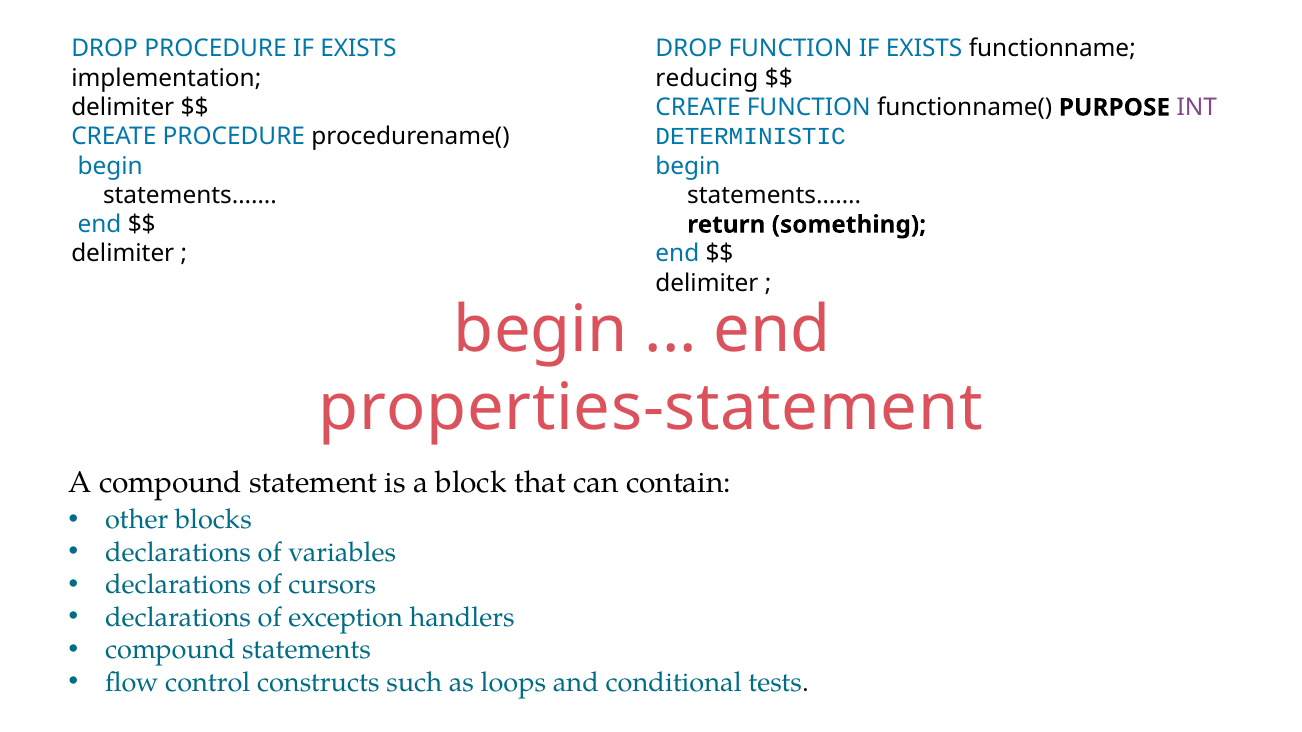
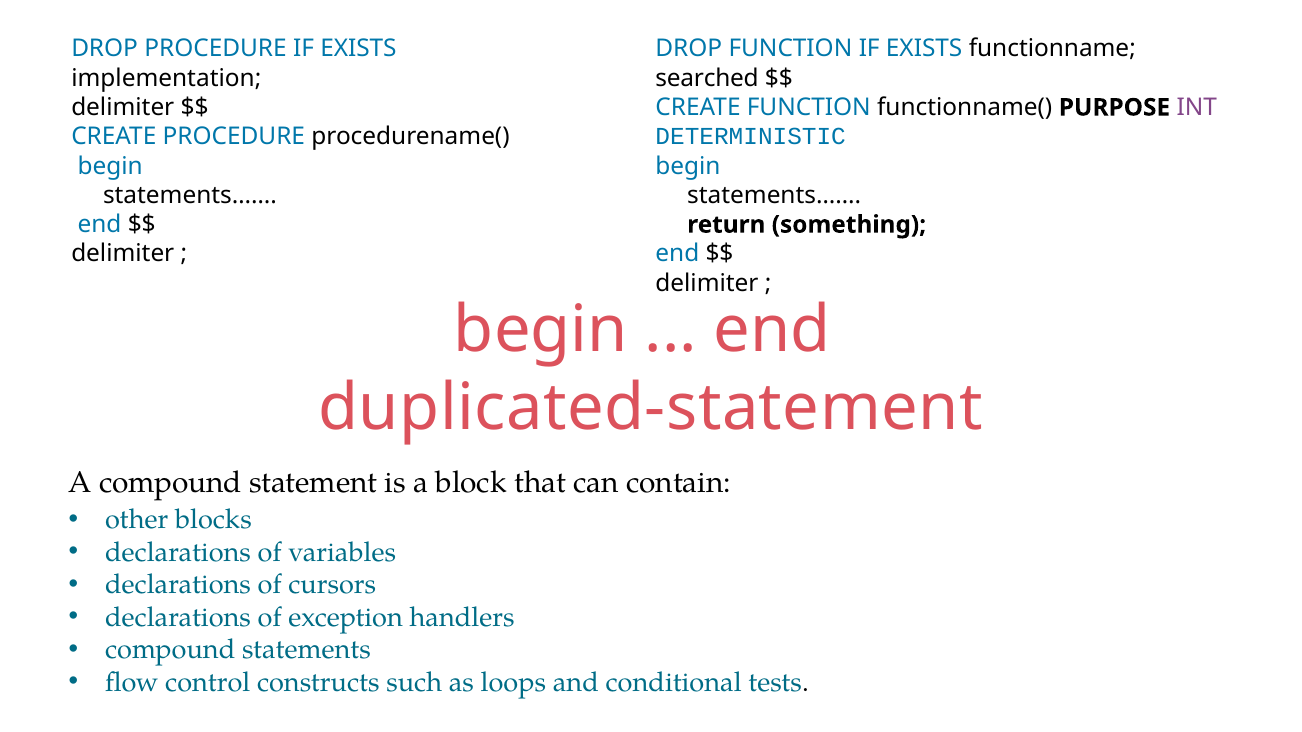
reducing: reducing -> searched (707, 78)
properties-statement: properties-statement -> duplicated-statement (651, 408)
